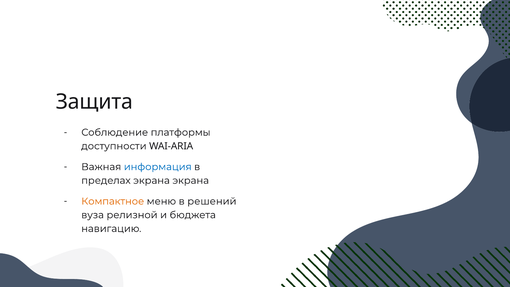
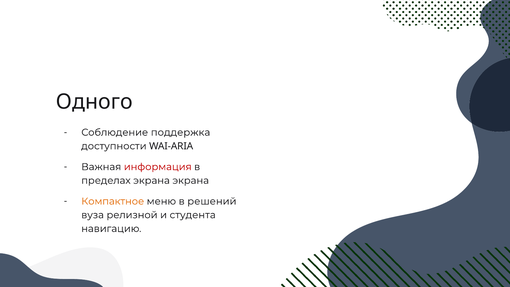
Защита: Защита -> Одного (94, 102)
платформы: платформы -> поддержка (181, 132)
информация colour: blue -> red (158, 167)
бюджета: бюджета -> студента (193, 215)
